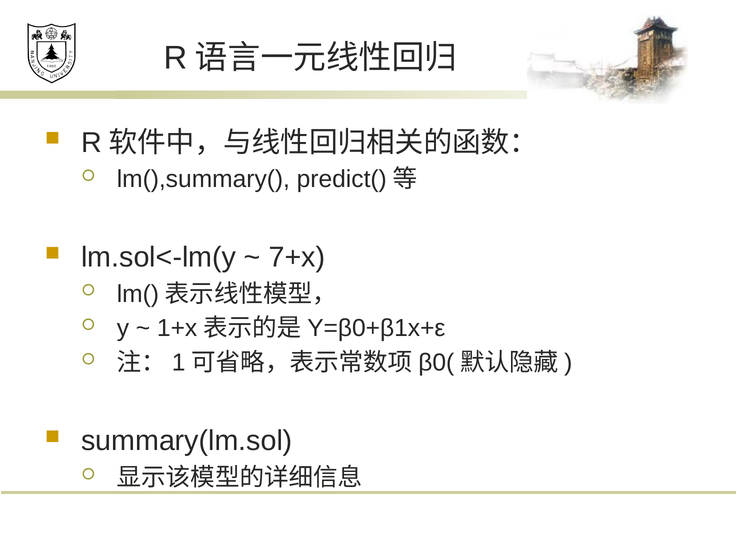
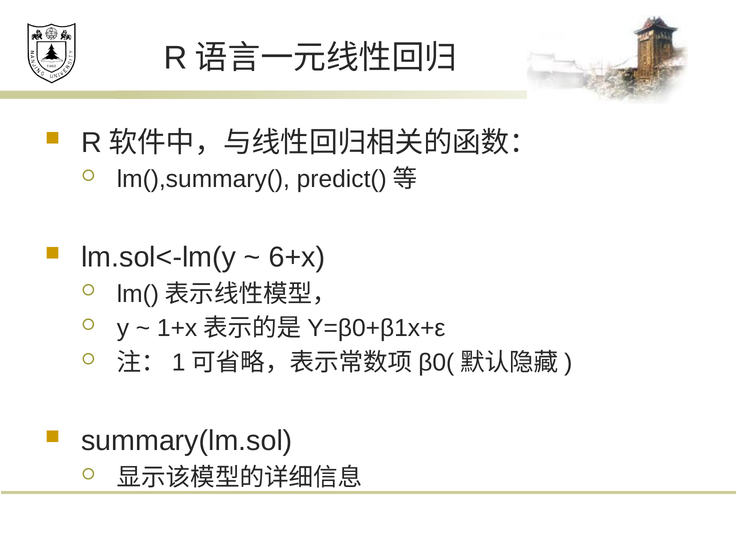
7+x: 7+x -> 6+x (297, 257)
